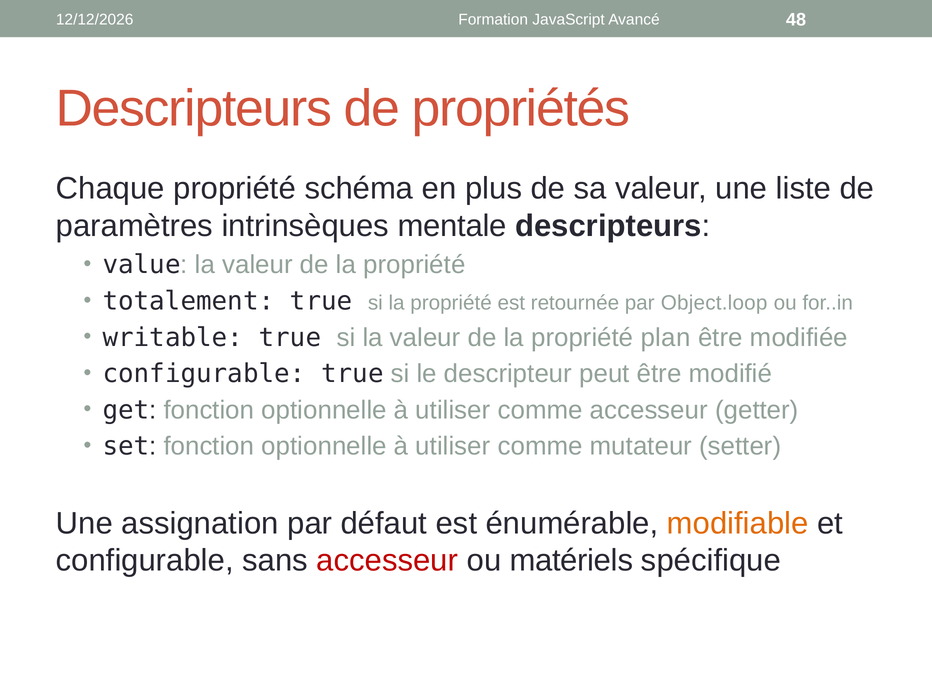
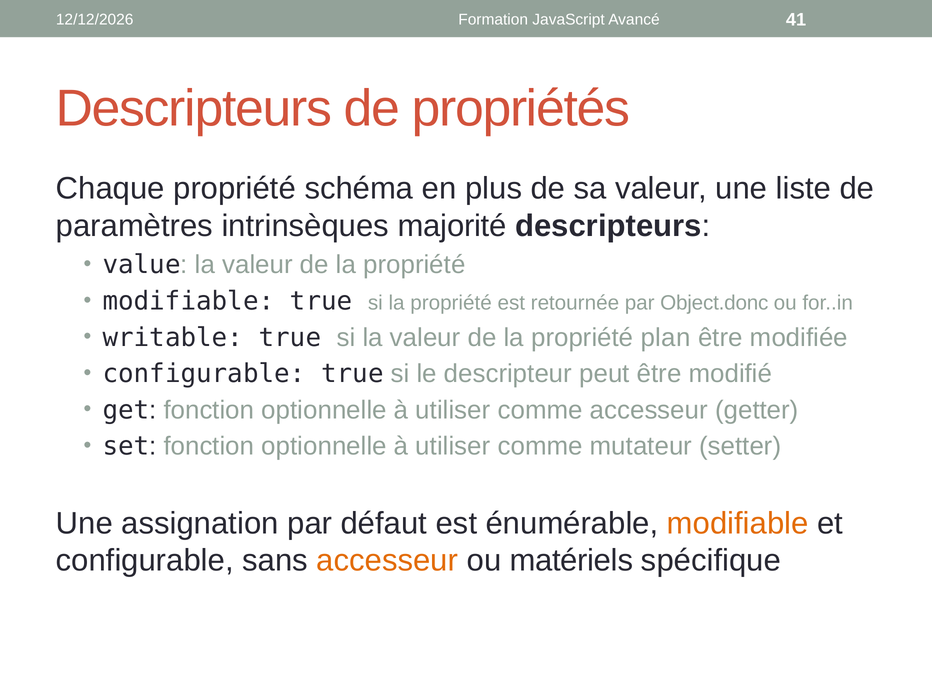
48: 48 -> 41 (796, 20)
mentale: mentale -> majorité (452, 226)
totalement: totalement -> modifiable (188, 301)
Object.loop: Object.loop -> Object.donc (714, 303)
accesseur colour: red -> orange (387, 561)
